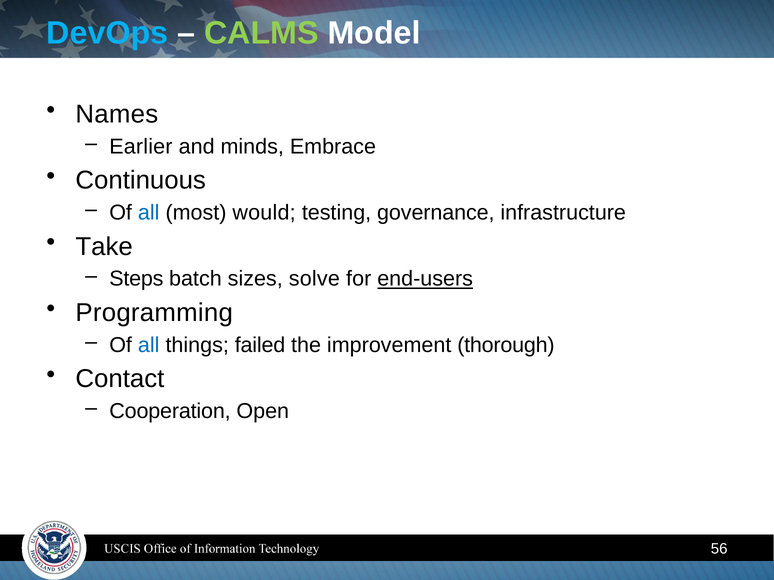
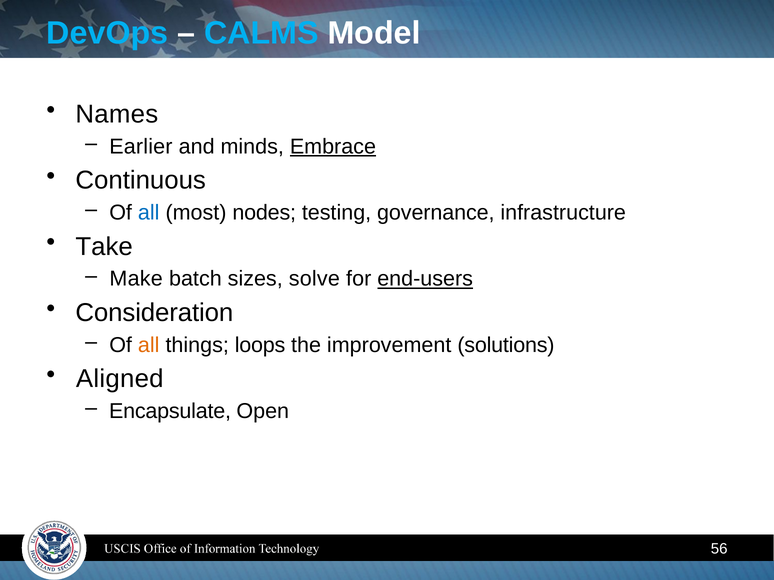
CALMS colour: light green -> light blue (261, 33)
Embrace underline: none -> present (333, 147)
would: would -> nodes (264, 213)
Steps: Steps -> Make (136, 279)
Programming: Programming -> Consideration (154, 313)
all colour: blue -> orange (149, 345)
failed: failed -> loops (260, 345)
thorough: thorough -> solutions (506, 345)
Contact: Contact -> Aligned (120, 379)
Cooperation: Cooperation -> Encapsulate (170, 412)
